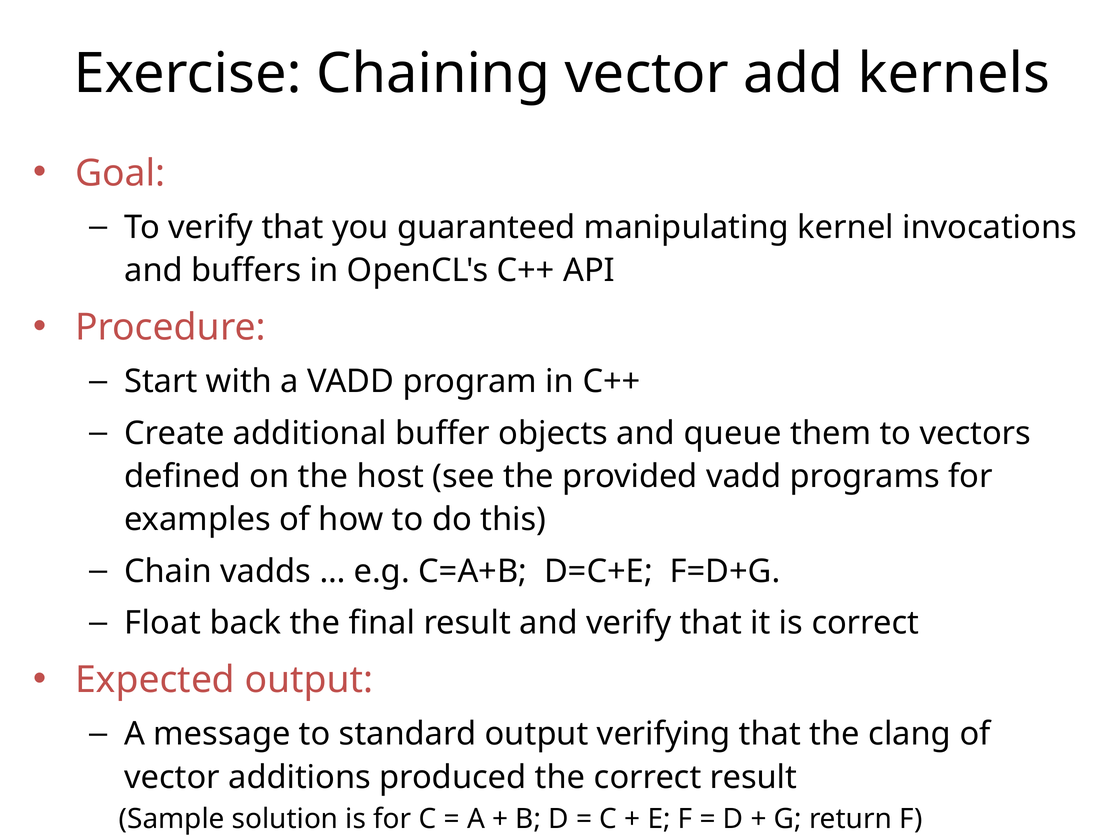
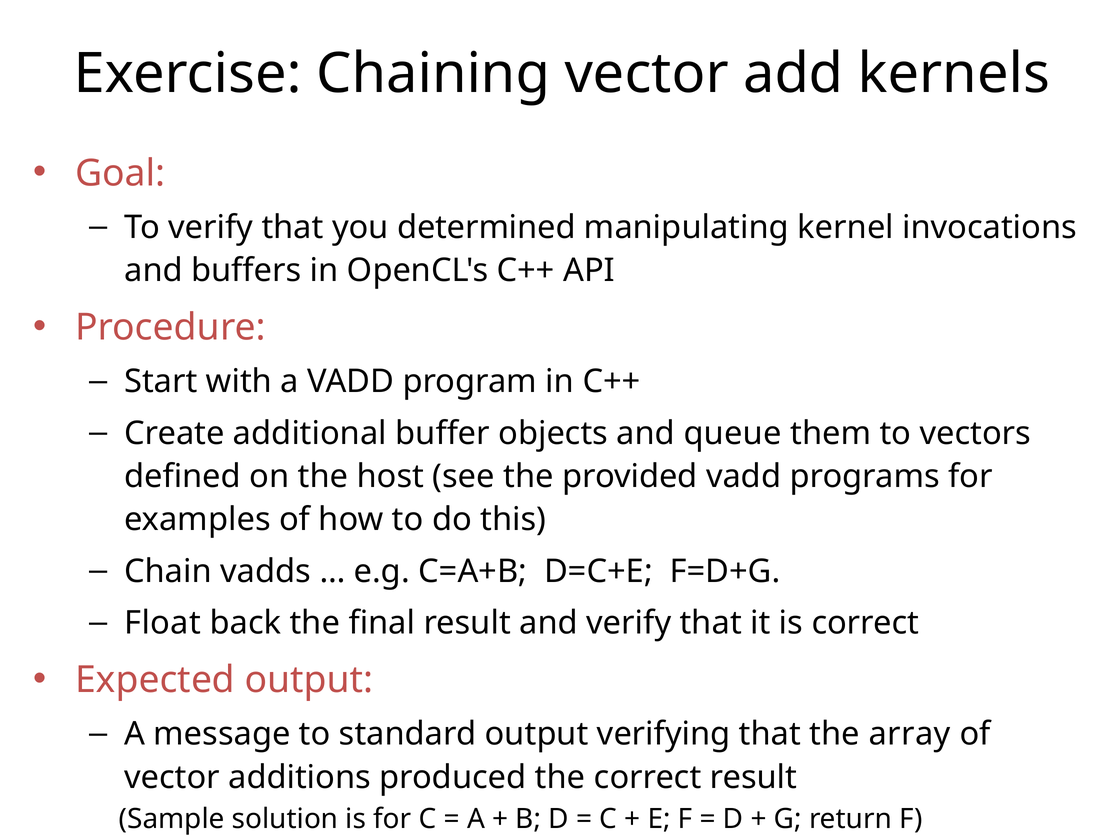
guaranteed: guaranteed -> determined (486, 227)
clang: clang -> array (910, 734)
